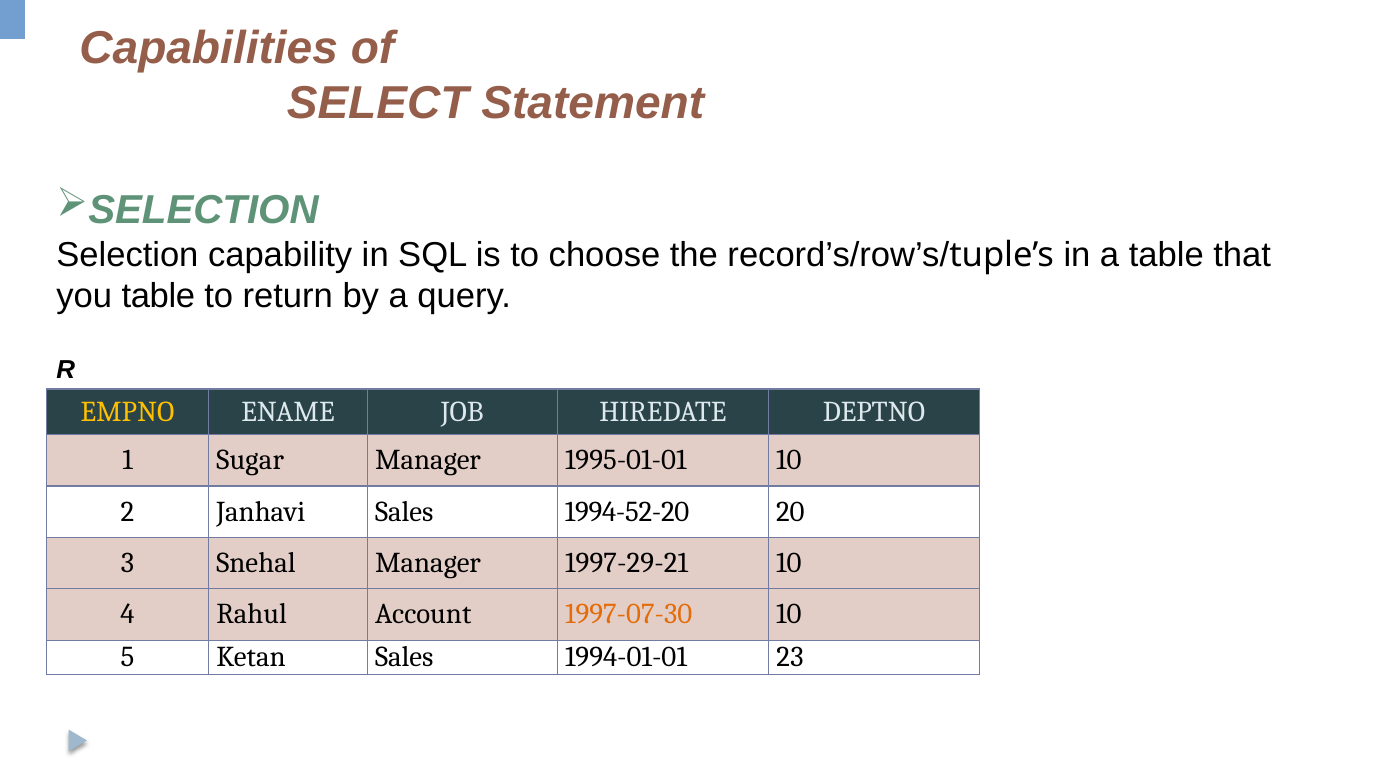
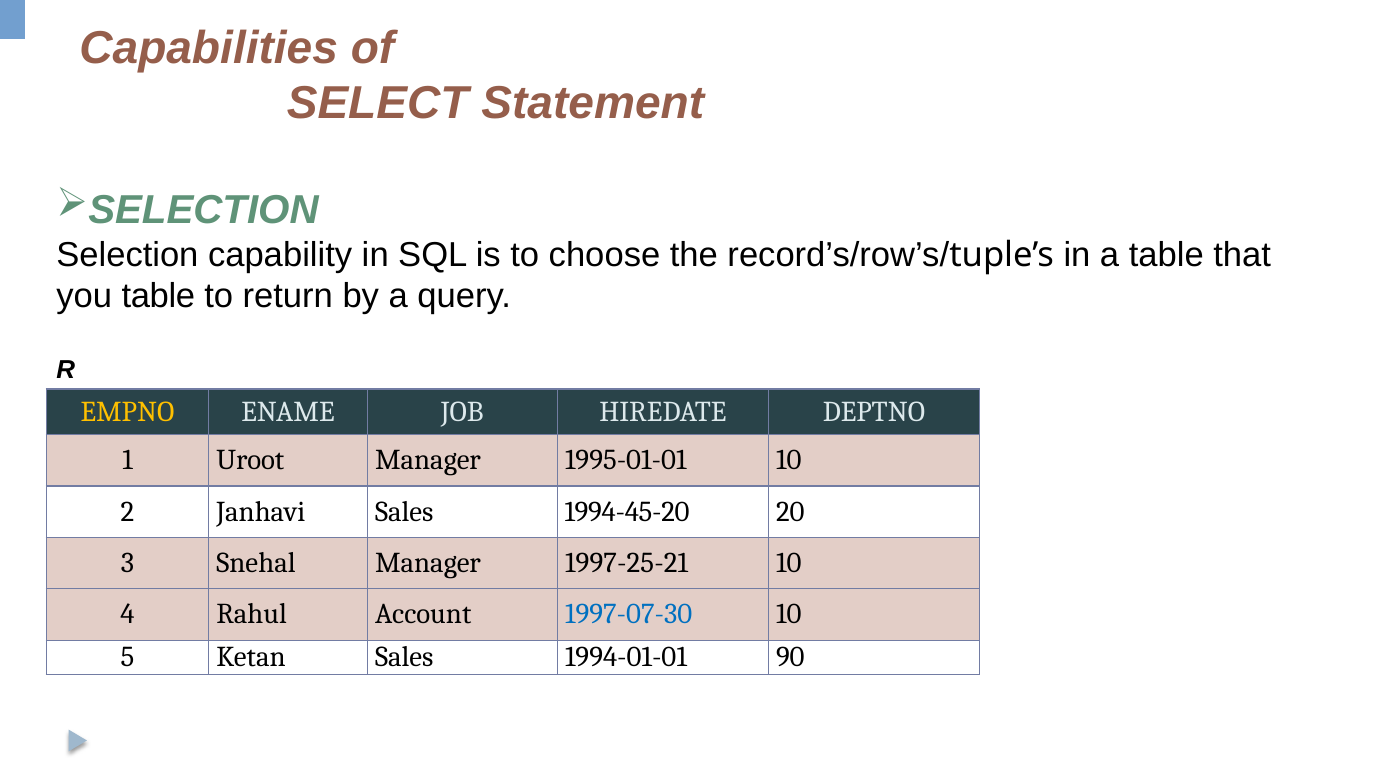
Sugar: Sugar -> Uroot (250, 460)
1994-52-20: 1994-52-20 -> 1994-45-20 (627, 511)
1997-29-21: 1997-29-21 -> 1997-25-21 (627, 563)
1997-07-30 colour: orange -> blue (629, 614)
23: 23 -> 90 (790, 657)
